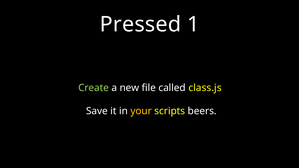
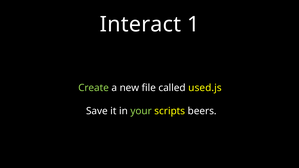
Pressed: Pressed -> Interact (140, 24)
class.js: class.js -> used.js (205, 88)
your colour: yellow -> light green (141, 111)
